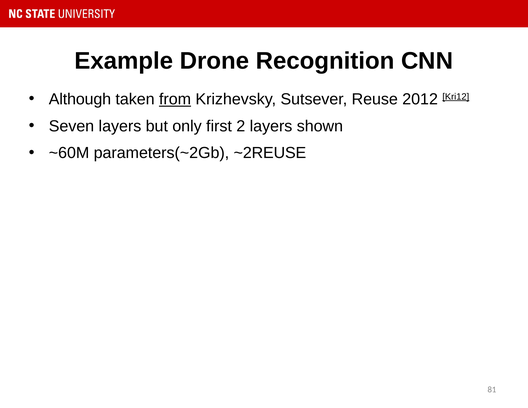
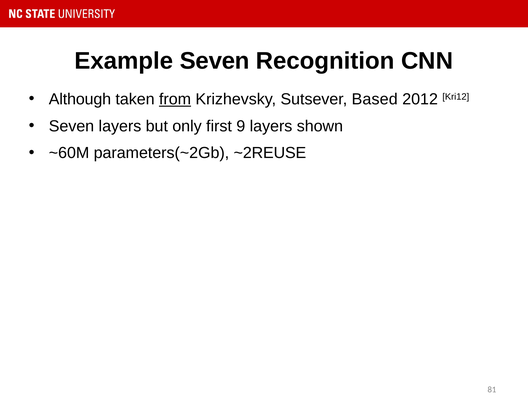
Example Drone: Drone -> Seven (215, 61)
Reuse: Reuse -> Based (375, 99)
Kri12 underline: present -> none (456, 97)
2: 2 -> 9 (241, 126)
